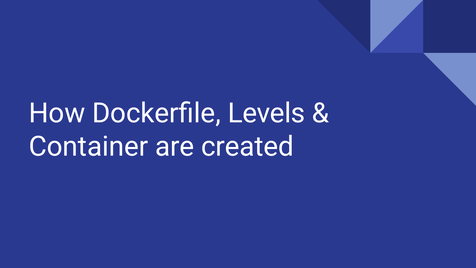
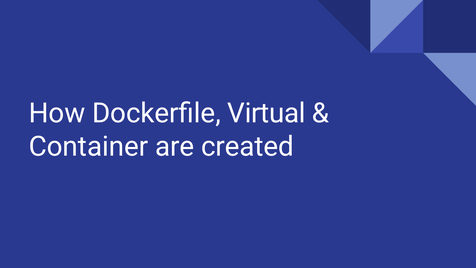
Levels: Levels -> Virtual (266, 113)
